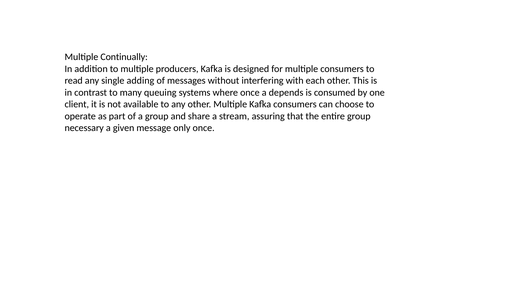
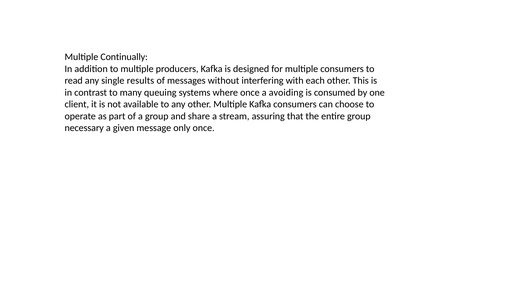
adding: adding -> results (140, 81)
depends: depends -> avoiding (286, 92)
